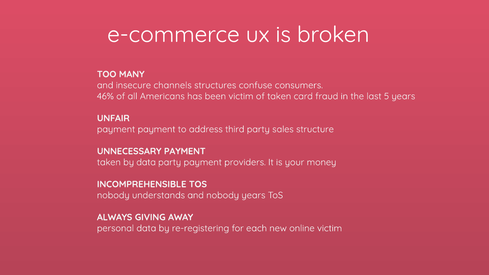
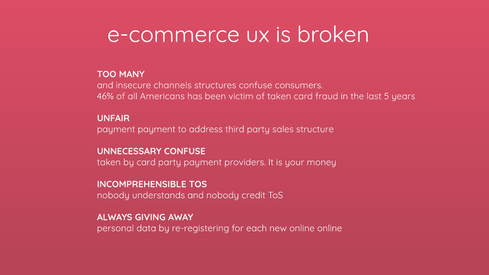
UNNECESSARY PAYMENT: PAYMENT -> CONFUSE (185, 151)
by data: data -> card (146, 162)
nobody years: years -> credit (253, 195)
online victim: victim -> online (330, 228)
